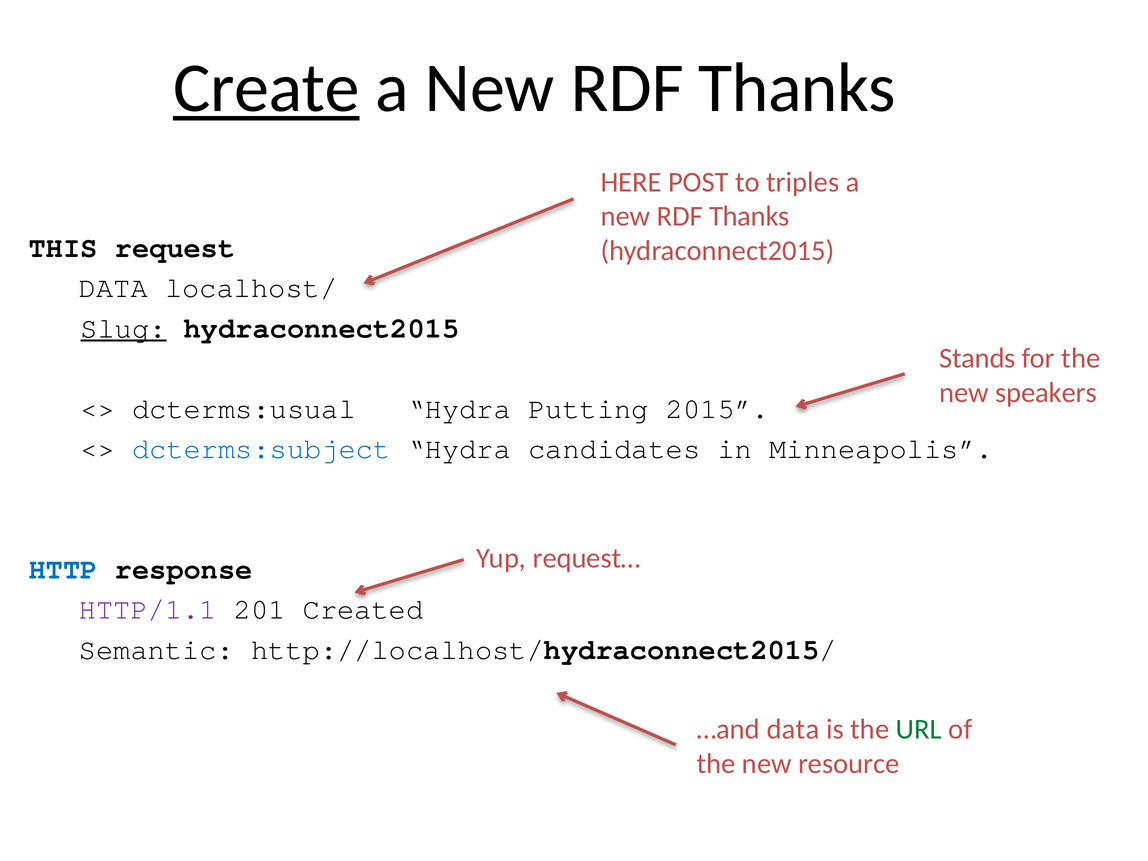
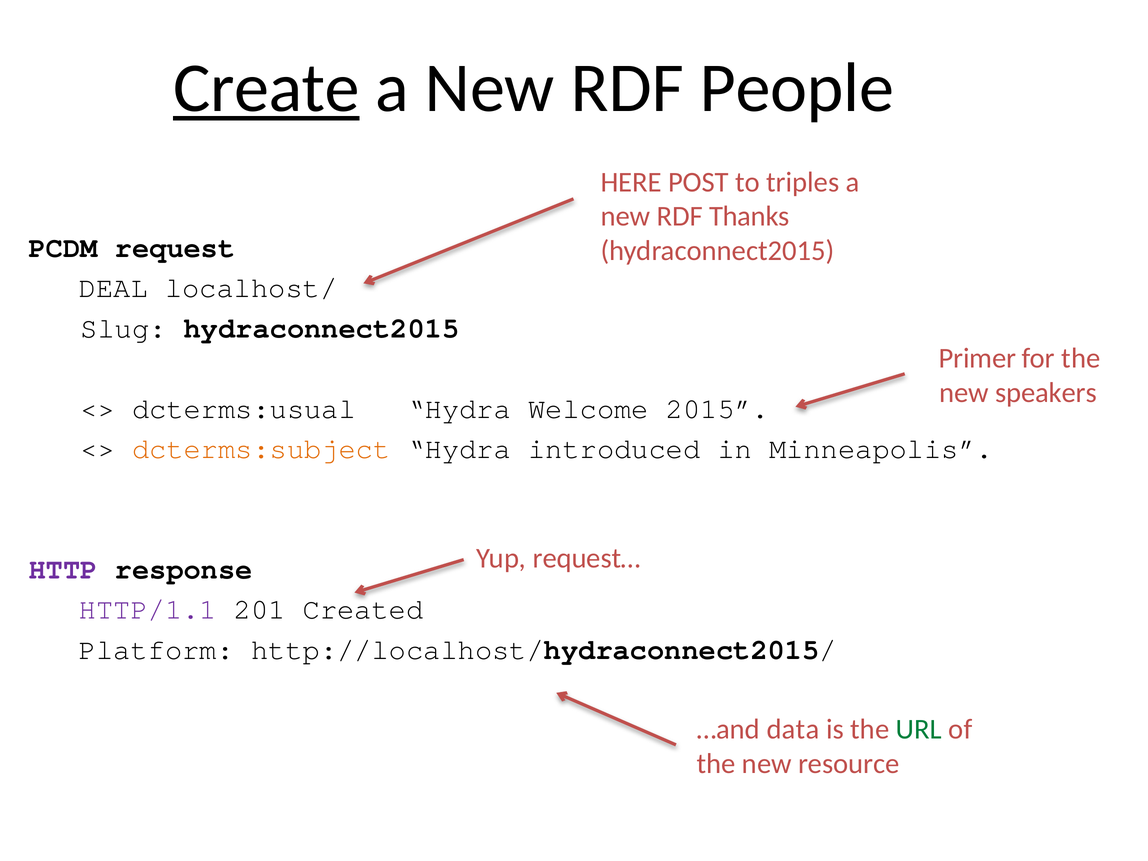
Thanks: Thanks -> People (797, 88)
THIS: THIS -> PCDM (63, 248)
DATA: DATA -> DEAL (113, 288)
Slug underline: present -> none (123, 328)
Stands: Stands -> Primer (977, 358)
Putting: Putting -> Welcome (588, 409)
dcterms:subject colour: blue -> orange (261, 449)
candidates: candidates -> introduced (614, 449)
HTTP colour: blue -> purple (63, 569)
Semantic: Semantic -> Platform (156, 650)
